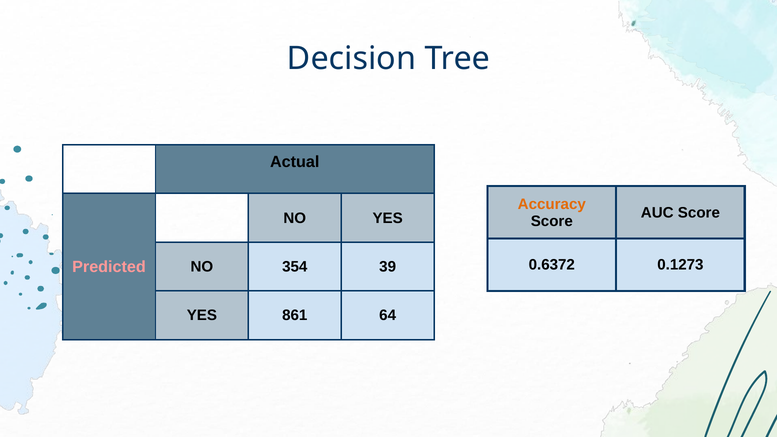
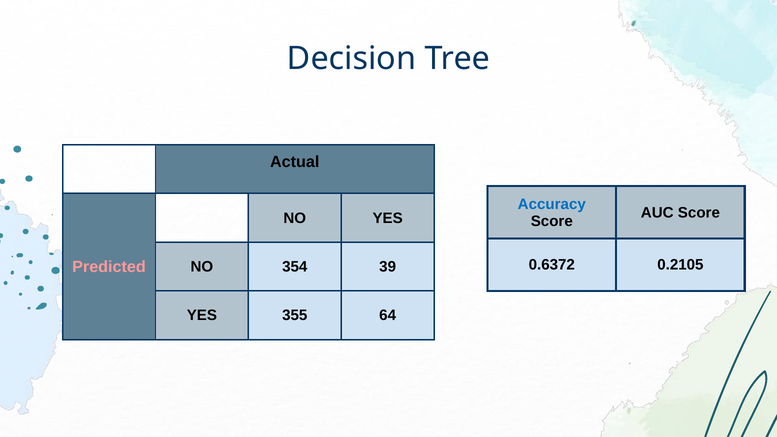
Accuracy colour: orange -> blue (552, 204)
0.1273: 0.1273 -> 0.2105 (680, 265)
861: 861 -> 355 (295, 316)
